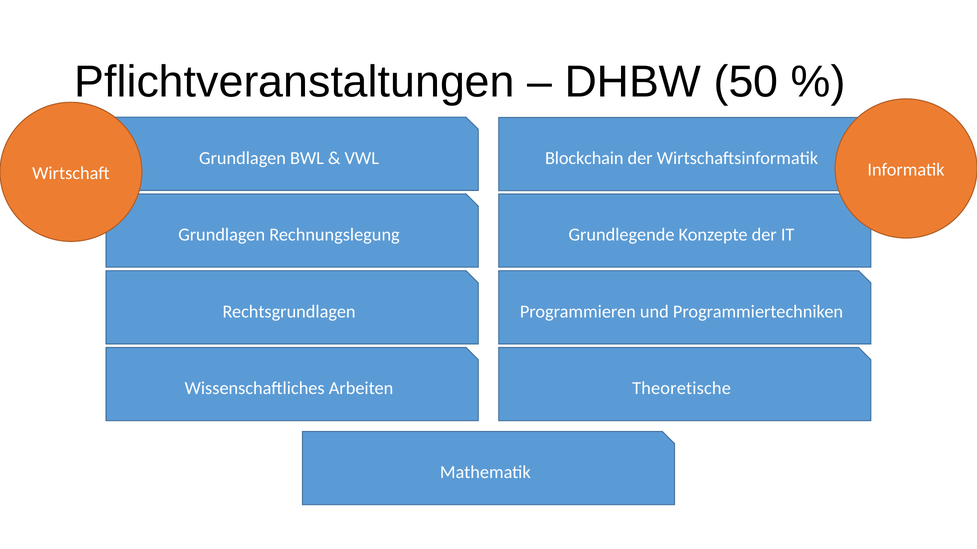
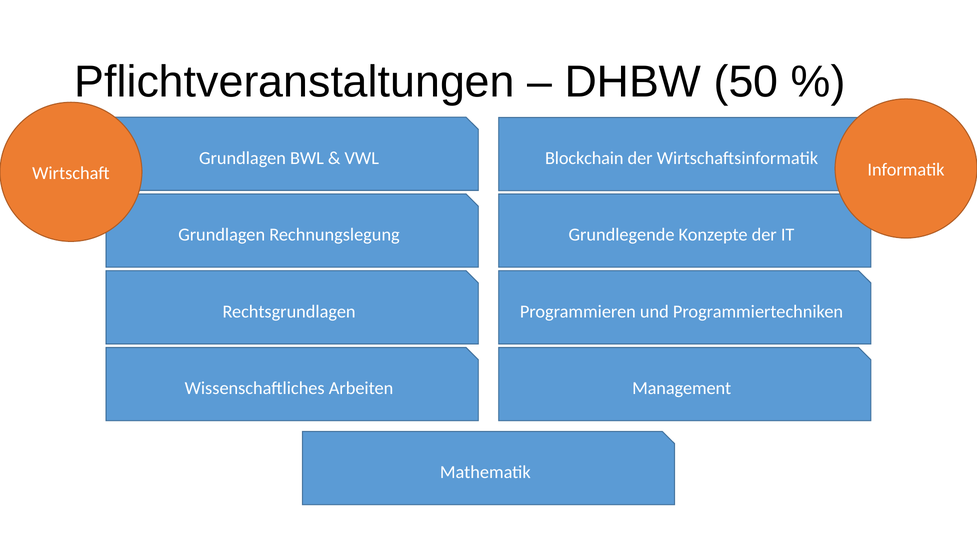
Theoretische: Theoretische -> Management (682, 389)
